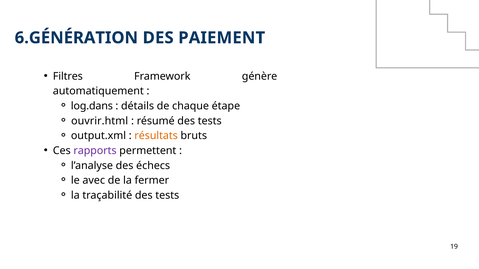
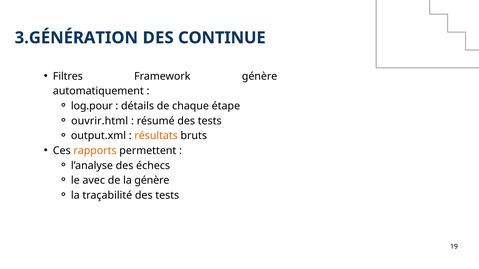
6.GÉNÉRATION: 6.GÉNÉRATION -> 3.GÉNÉRATION (76, 38)
PAIEMENT: PAIEMENT -> CONTINUE (222, 38)
log.dans: log.dans -> log.pour (92, 106)
rapports colour: purple -> orange (95, 151)
la fermer: fermer -> génère (152, 181)
